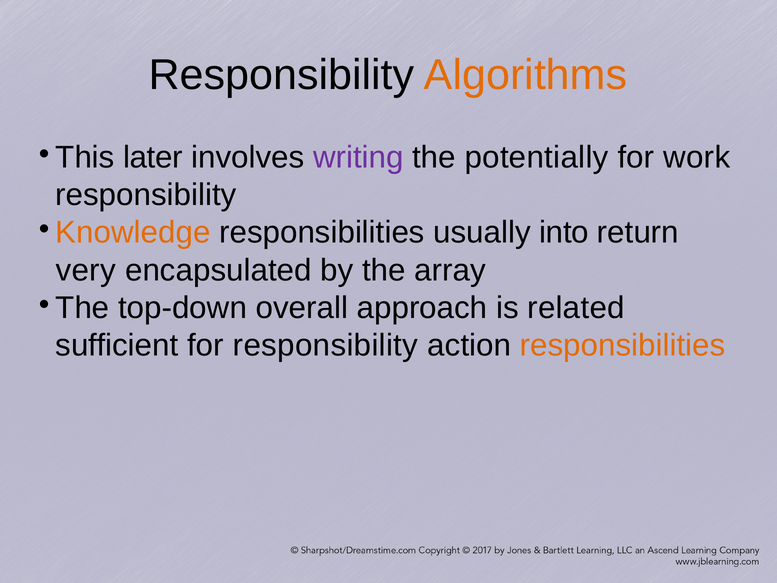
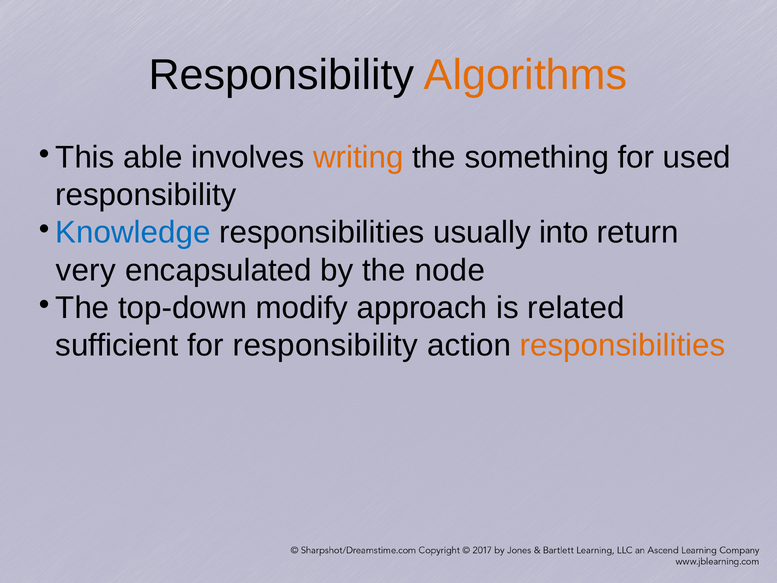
later: later -> able (153, 157)
writing colour: purple -> orange (358, 157)
potentially: potentially -> something (537, 157)
work: work -> used (697, 157)
Knowledge colour: orange -> blue (133, 233)
array: array -> node (450, 270)
overall: overall -> modify (302, 308)
